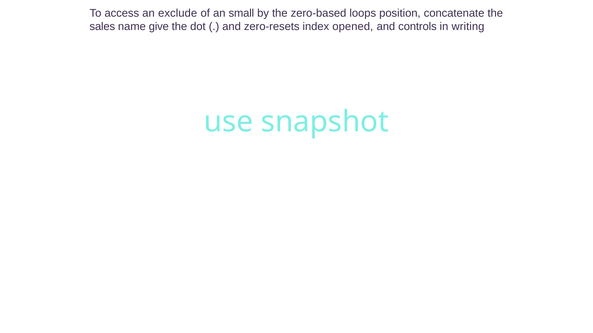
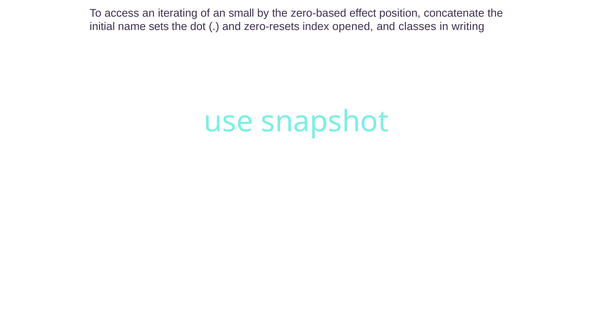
exclude: exclude -> iterating (178, 13)
loops: loops -> effect (363, 13)
sales: sales -> initial (102, 27)
give: give -> sets (159, 27)
controls: controls -> classes (417, 27)
